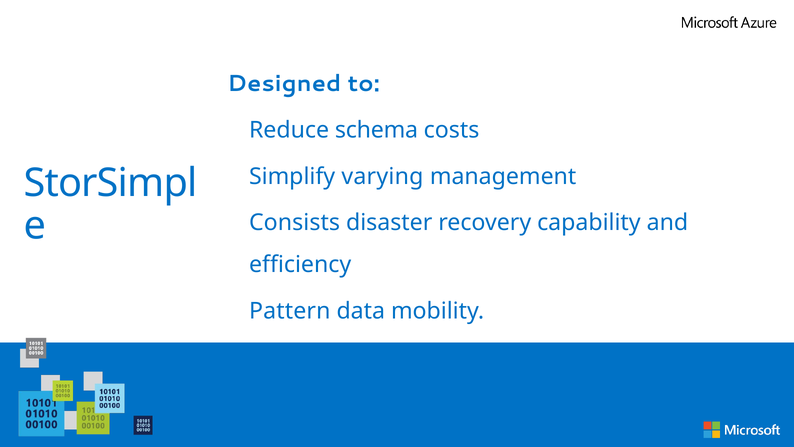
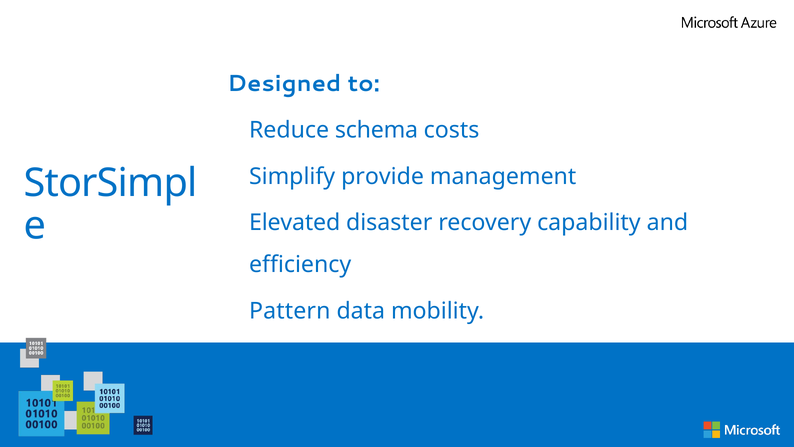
varying: varying -> provide (383, 176)
Consists: Consists -> Elevated (295, 223)
